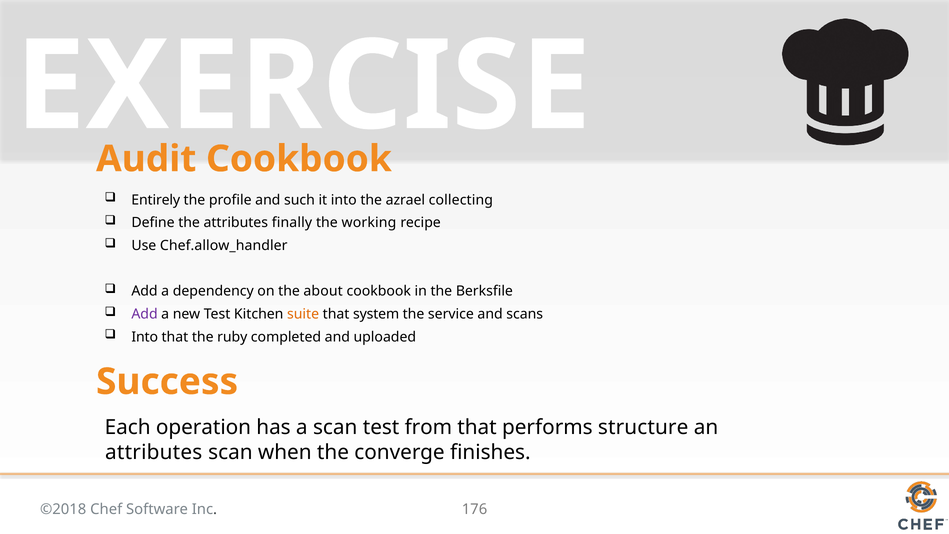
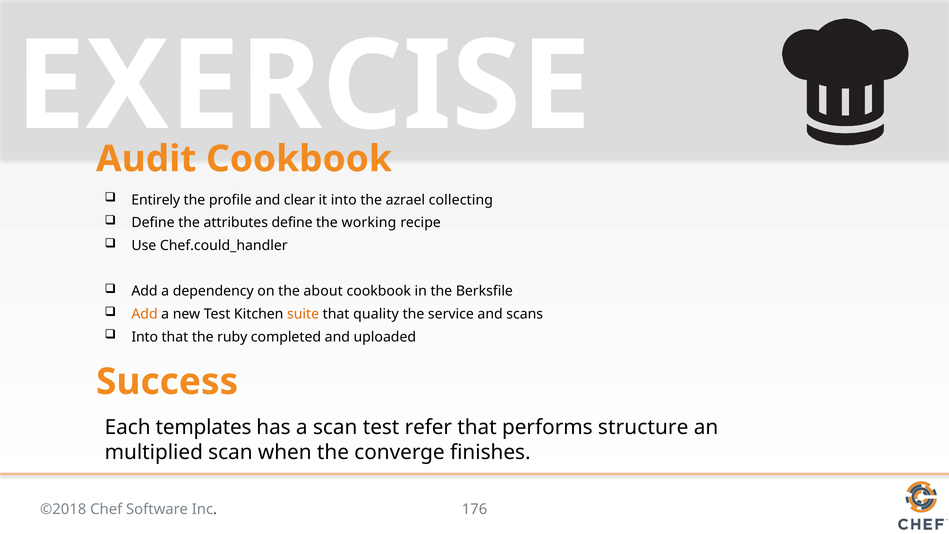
such: such -> clear (300, 200)
attributes finally: finally -> define (292, 223)
Chef.allow_handler: Chef.allow_handler -> Chef.could_handler (224, 245)
Add colour: purple -> orange (145, 314)
system: system -> quality (376, 314)
operation: operation -> templates (204, 427)
from: from -> refer (428, 427)
attributes: attributes -> multiplied (154, 452)
